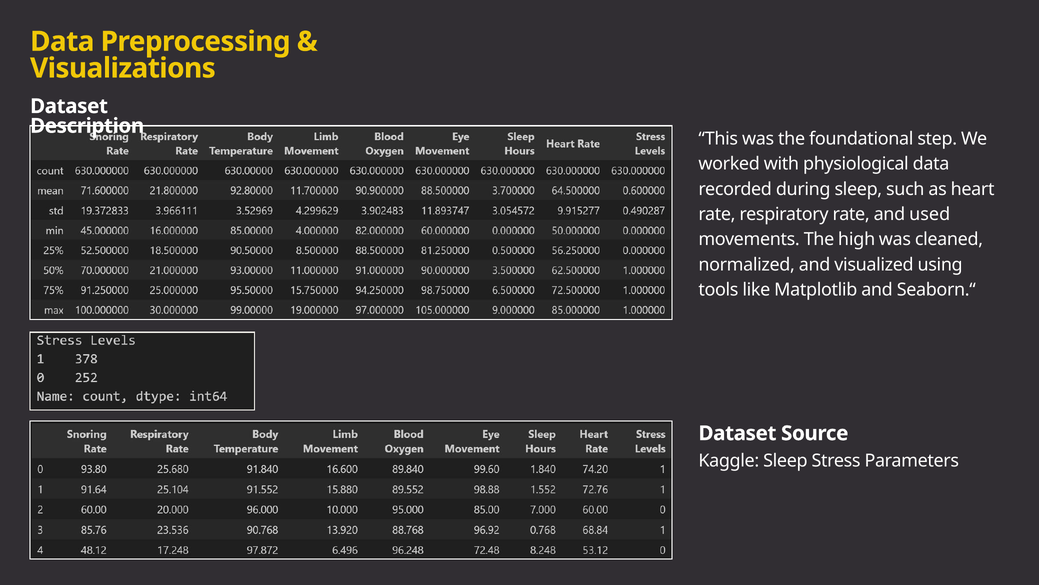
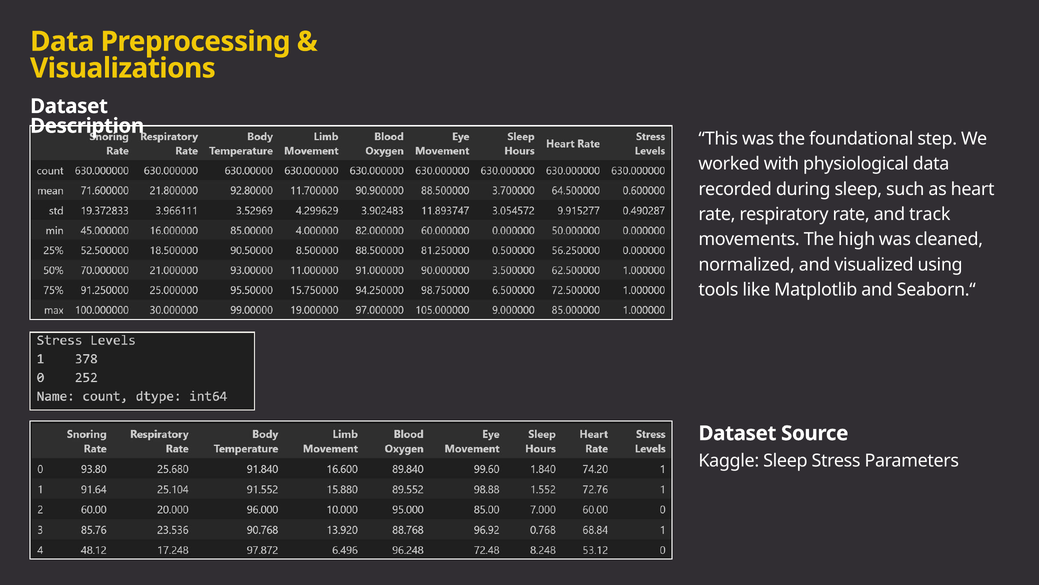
used: used -> track (930, 214)
